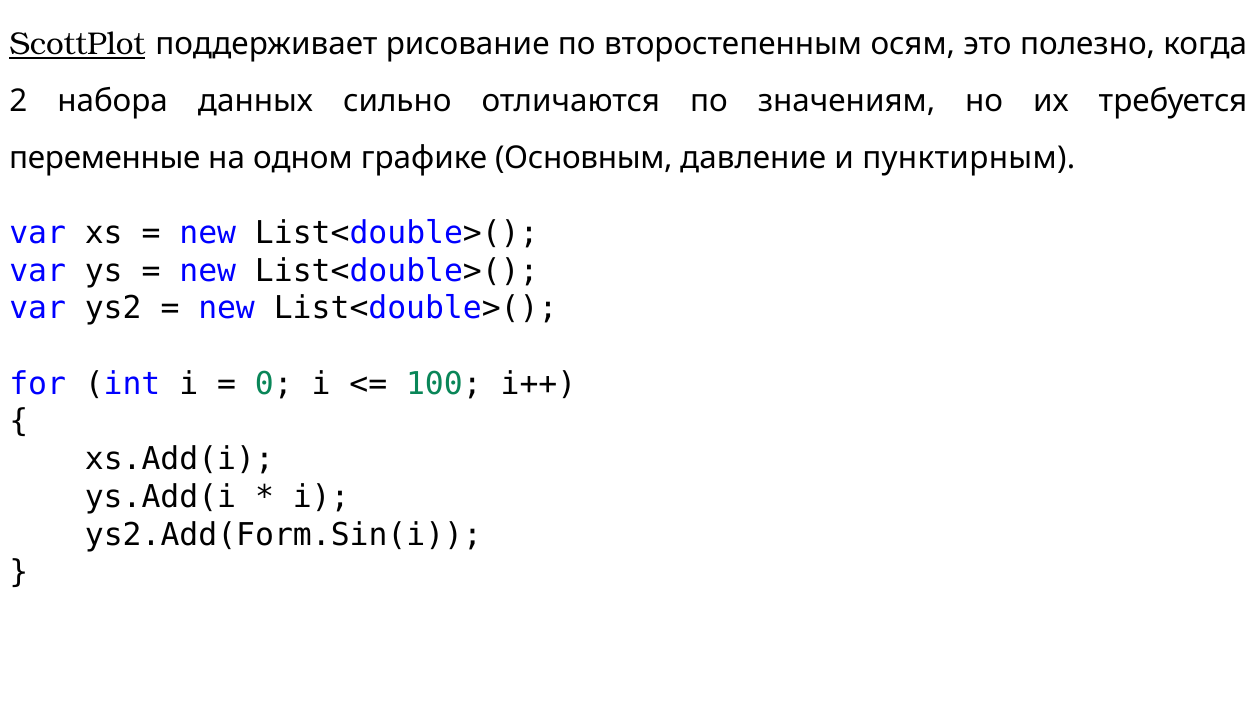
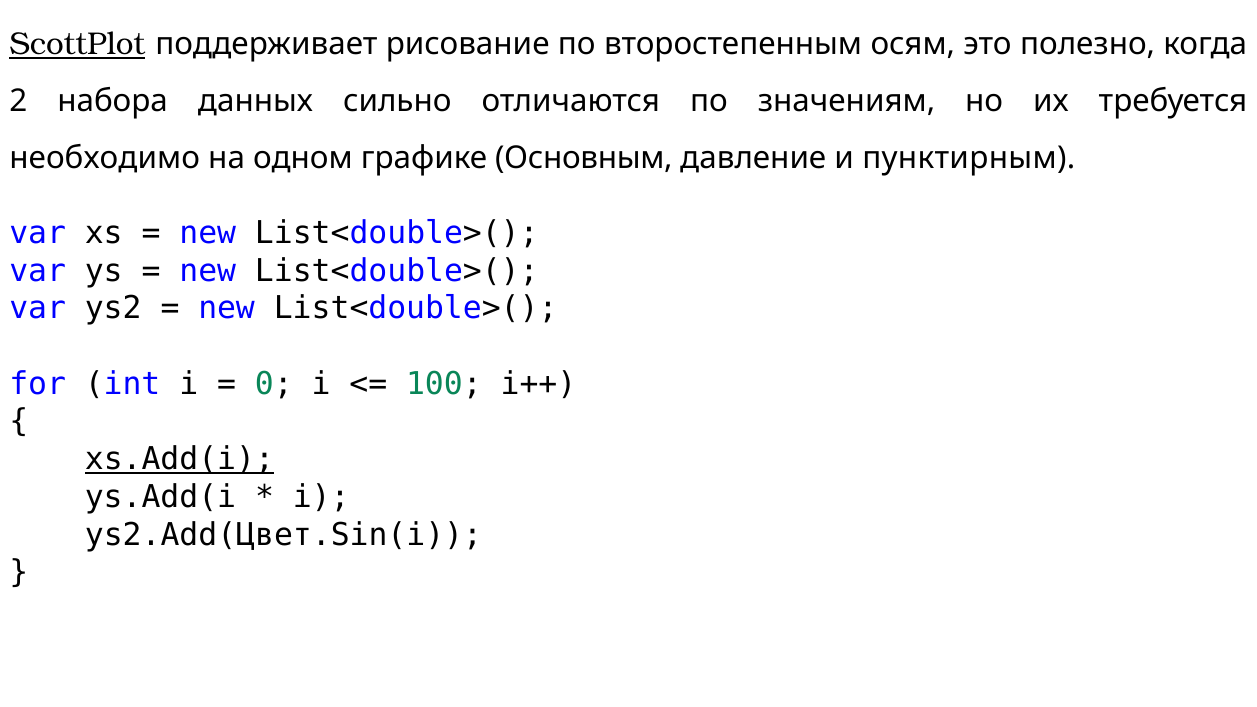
переменные: переменные -> необходимо (105, 158)
xs.Add(i underline: none -> present (179, 459)
ys2.Add(Form.Sin(i: ys2.Add(Form.Sin(i -> ys2.Add(Цвет.Sin(i (283, 535)
